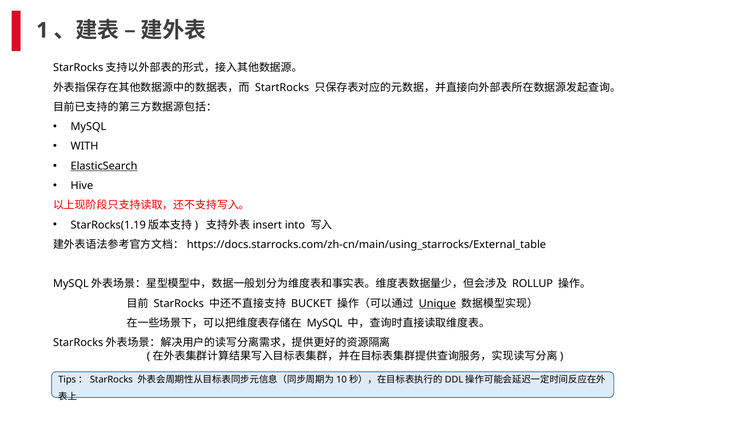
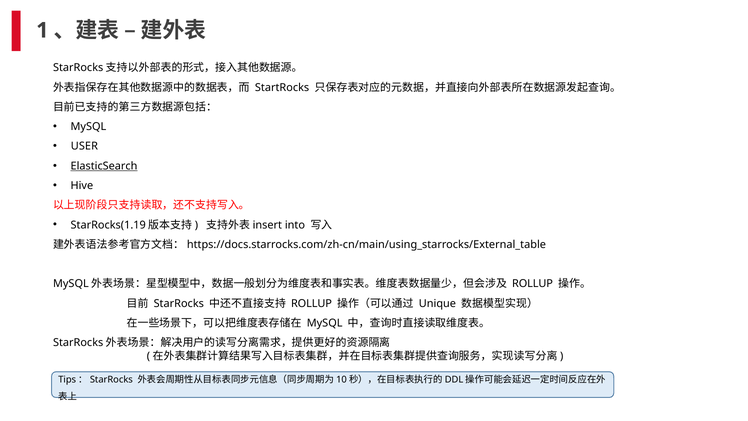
WITH: WITH -> USER (84, 146)
BUCKET: BUCKET -> ROLLUP (311, 303)
Unique underline: present -> none (437, 303)
